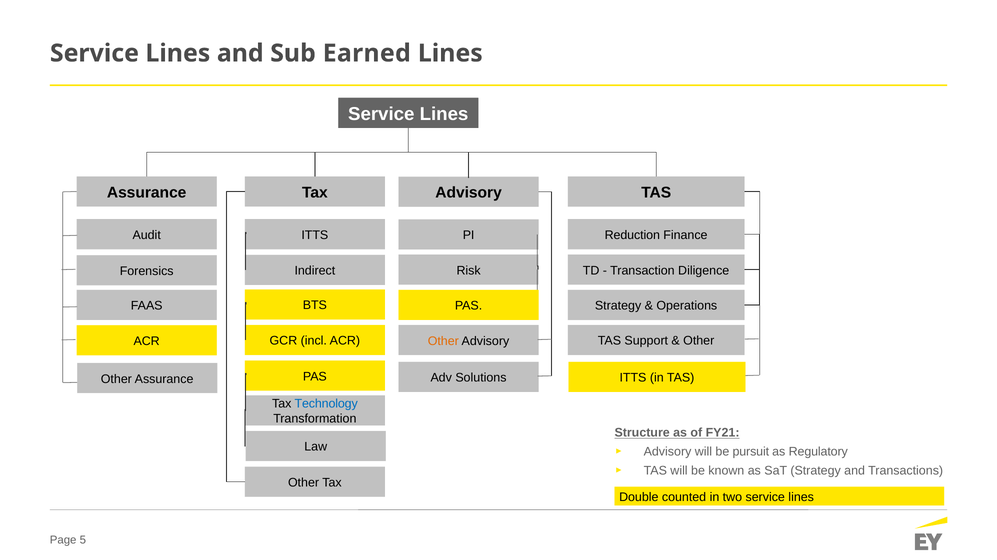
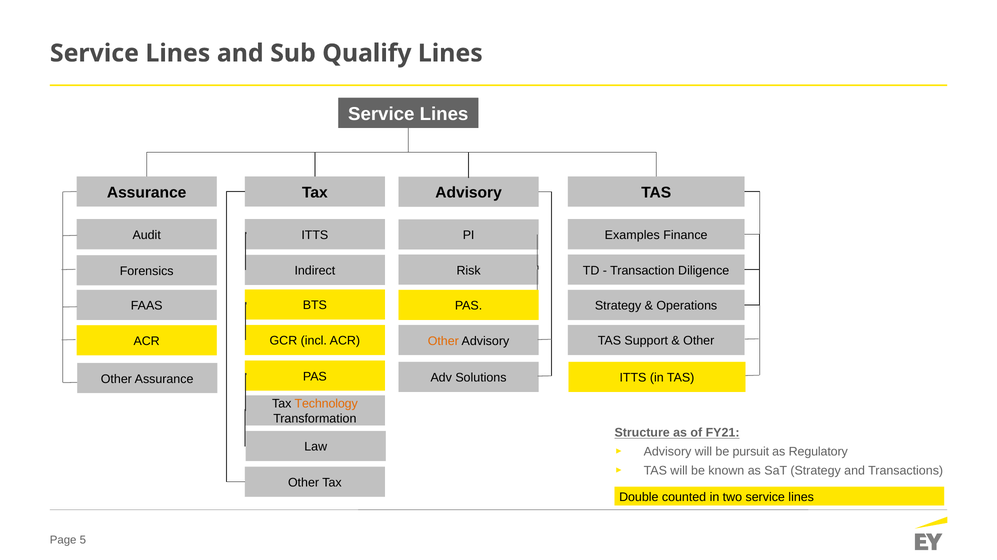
Earned: Earned -> Qualify (367, 53)
Reduction: Reduction -> Examples (632, 235)
Technology colour: blue -> orange (326, 404)
